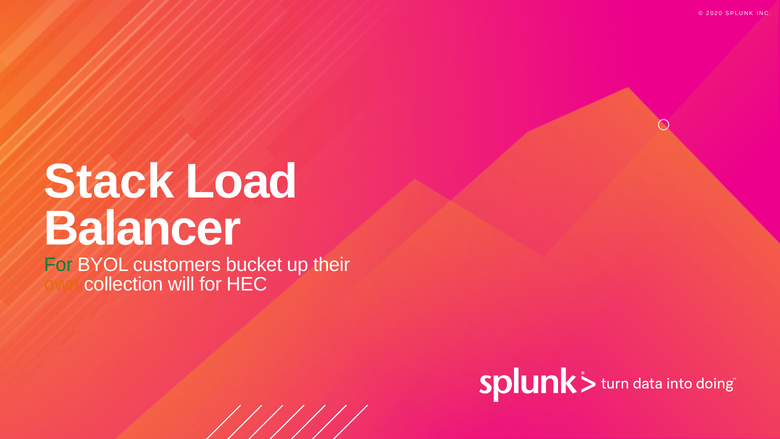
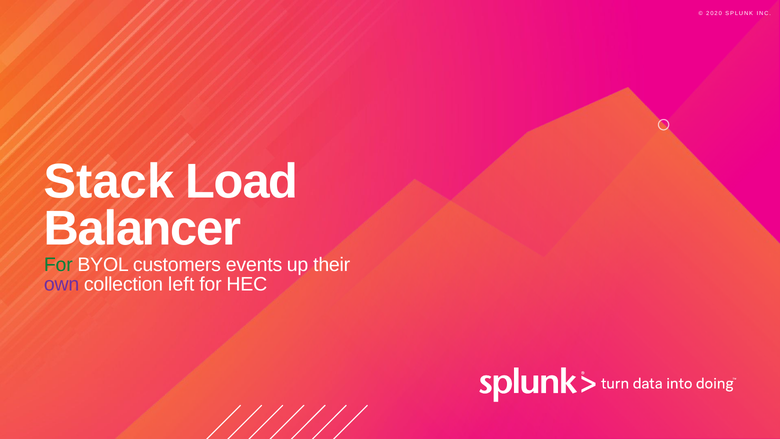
bucket: bucket -> events (254, 265)
own colour: orange -> purple (62, 284)
will: will -> left (181, 284)
